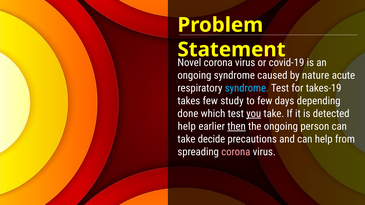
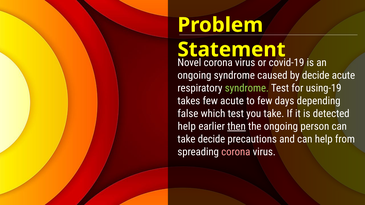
by nature: nature -> decide (316, 75)
syndrome colour: light blue -> light green (247, 88)
takes-19: takes-19 -> using-19 (324, 88)
few study: study -> acute (232, 101)
done: done -> false (188, 114)
you underline: present -> none (254, 114)
